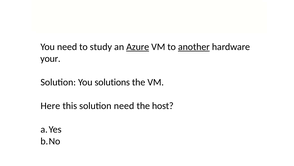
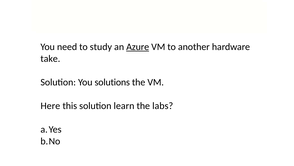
another underline: present -> none (194, 47)
your: your -> take (50, 58)
solution need: need -> learn (124, 105)
host: host -> labs (163, 105)
